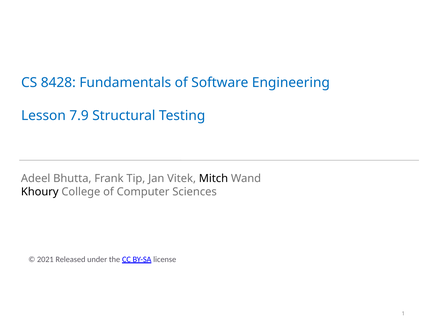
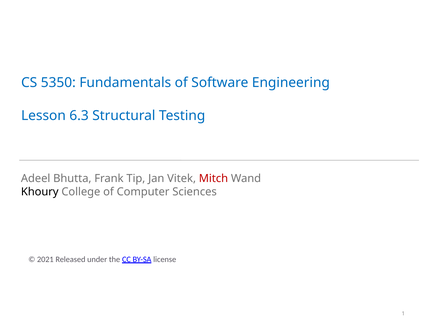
8428: 8428 -> 5350 (58, 83)
7.9: 7.9 -> 6.3 (79, 115)
Mitch colour: black -> red (213, 178)
